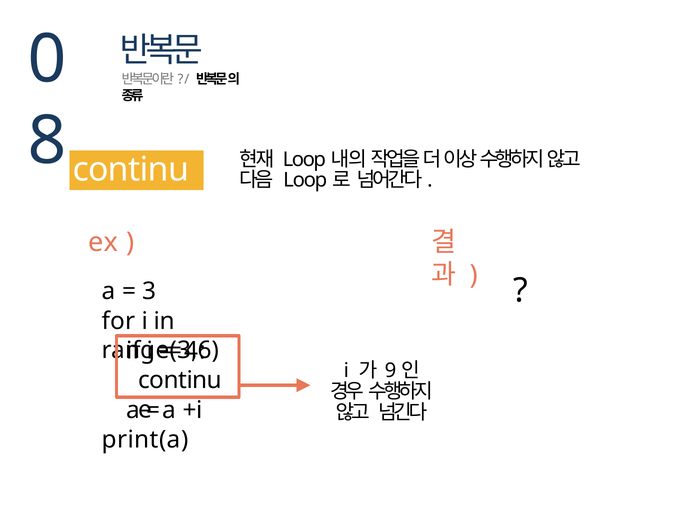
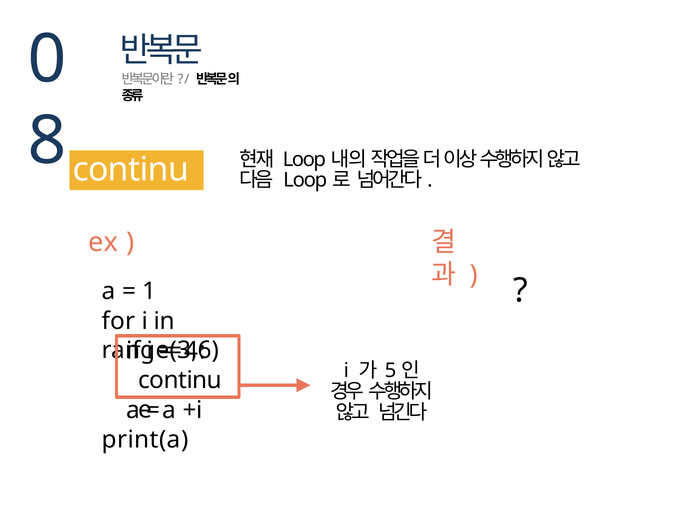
3: 3 -> 1 (149, 291)
9: 9 -> 5 (390, 371)
